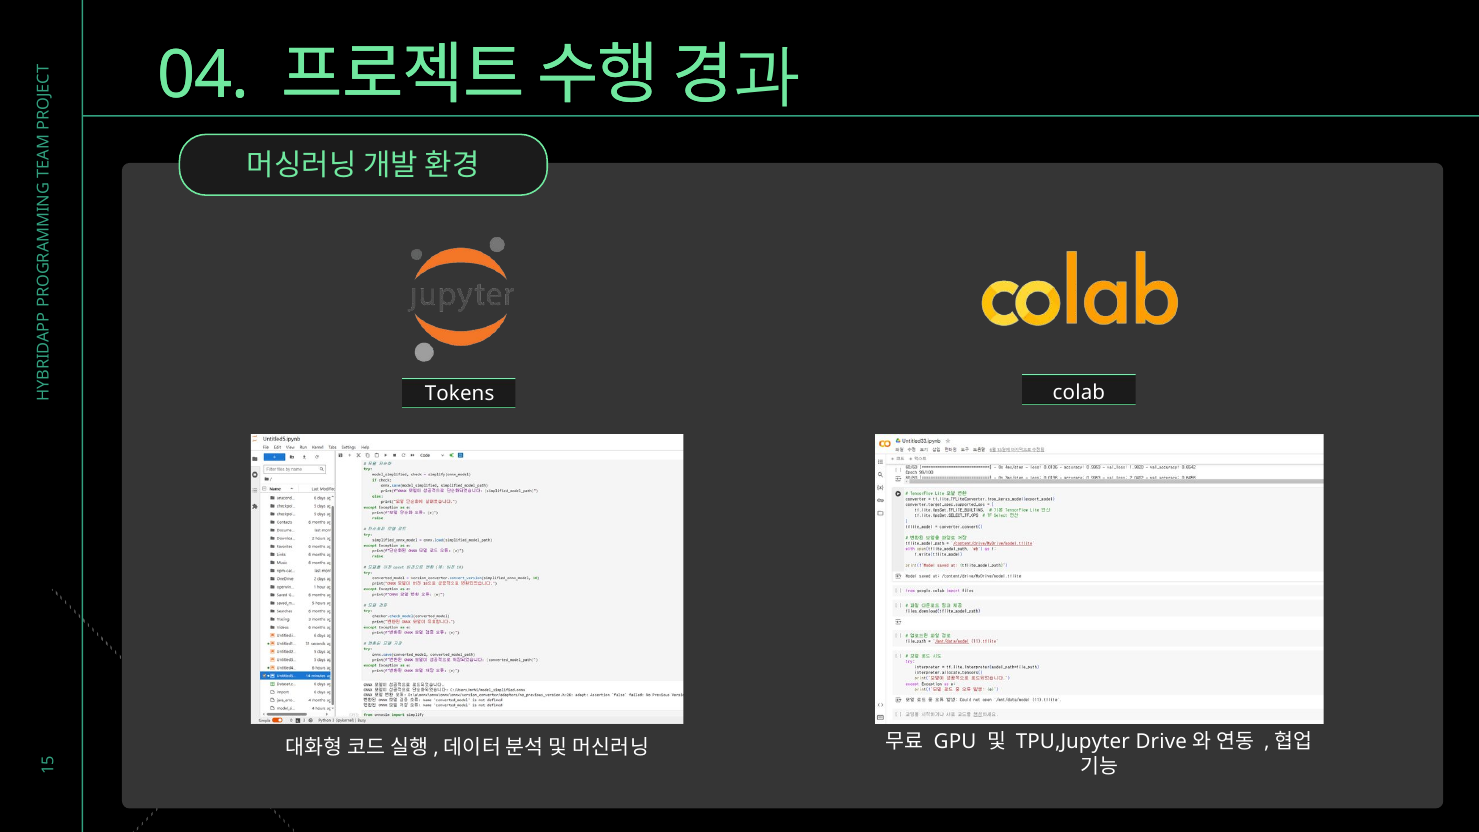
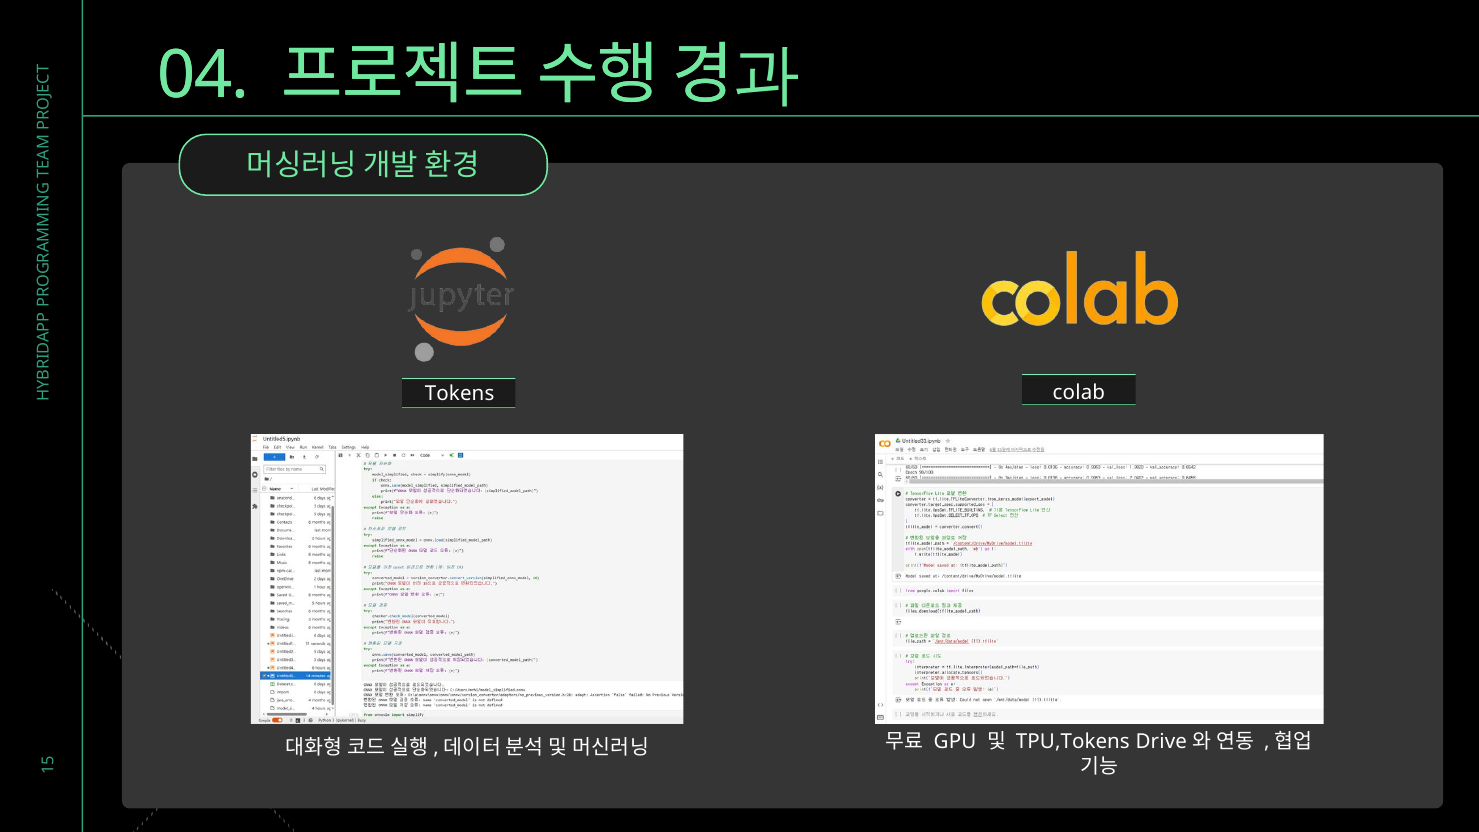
TPU,Jupyter: TPU,Jupyter -> TPU,Tokens (1073, 742)
